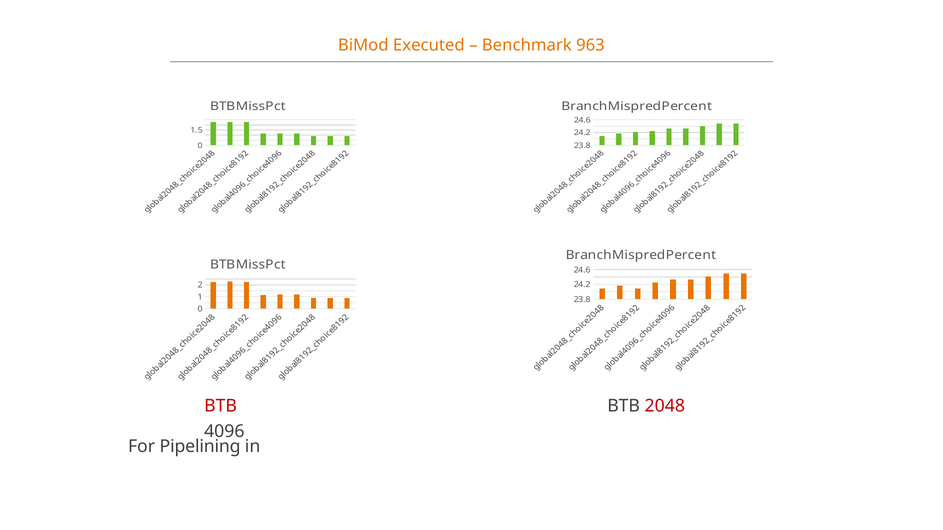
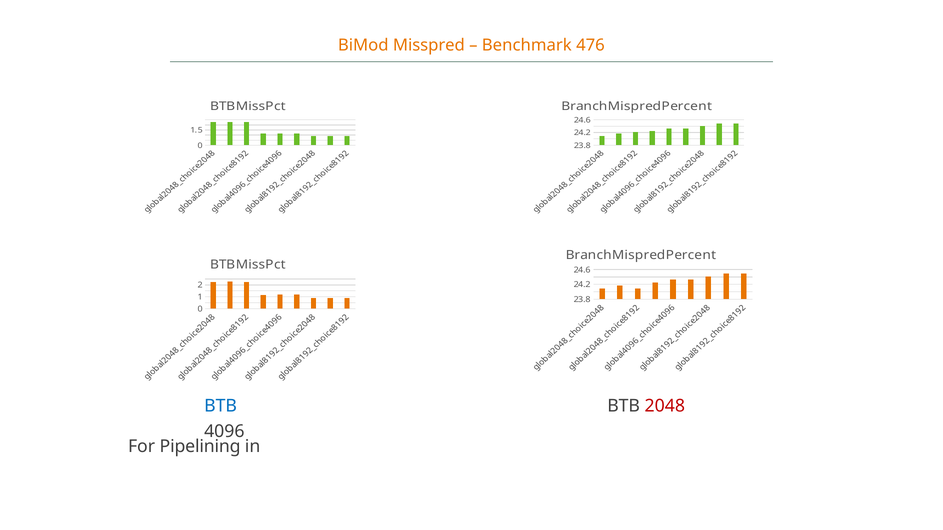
Executed: Executed -> Misspred (429, 45)
963: 963 -> 476 (590, 45)
BTB colour: red -> blue (221, 406)
